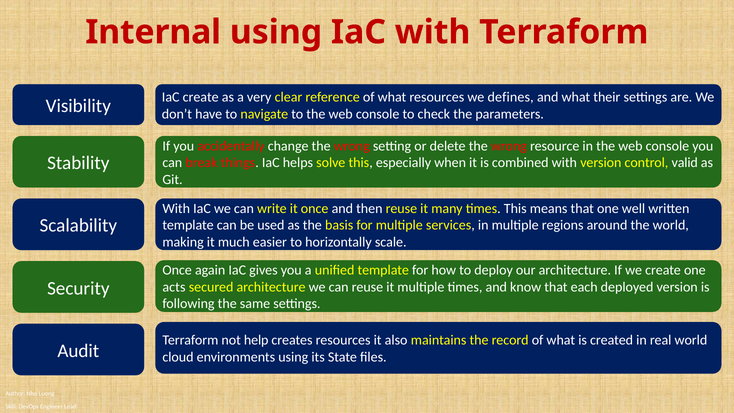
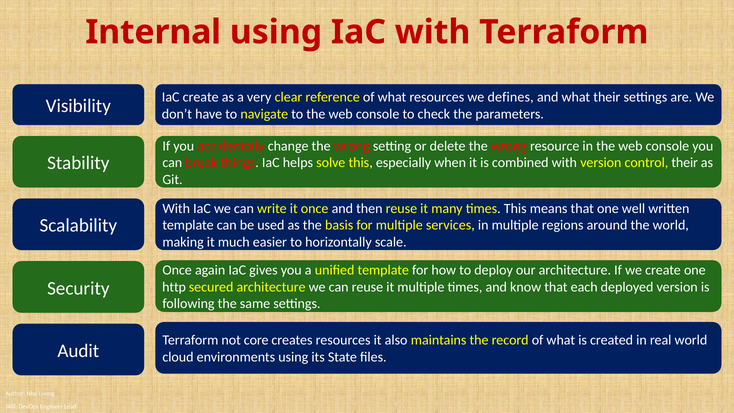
control valid: valid -> their (685, 163)
acts: acts -> http (174, 287)
help: help -> core (256, 340)
